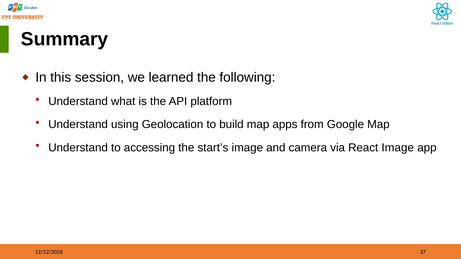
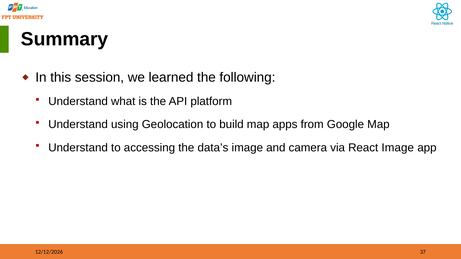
start’s: start’s -> data’s (213, 148)
